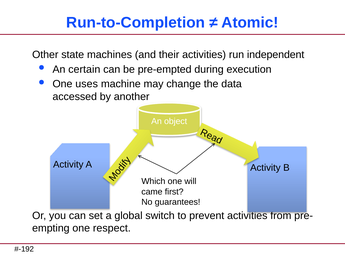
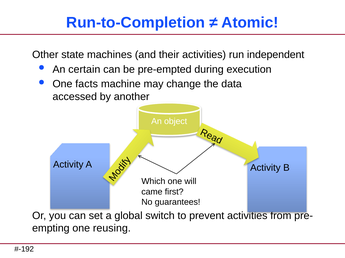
uses: uses -> facts (87, 84)
respect: respect -> reusing (112, 229)
